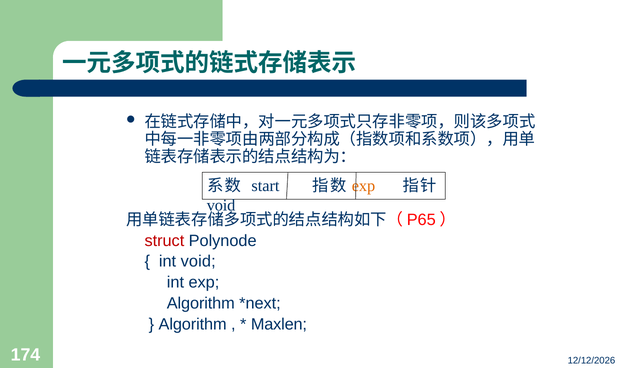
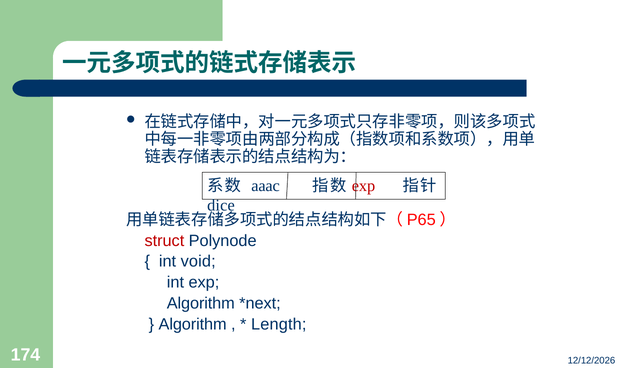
start: start -> aaac (266, 185)
exp colour: orange -> red (364, 185)
void: void -> dice (221, 205)
Maxlen: Maxlen -> Length (279, 324)
